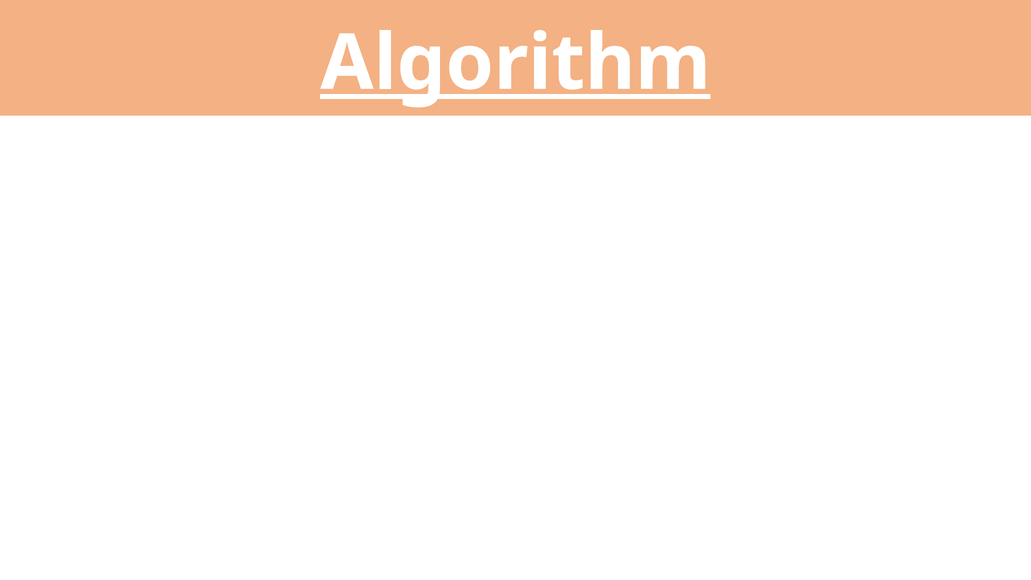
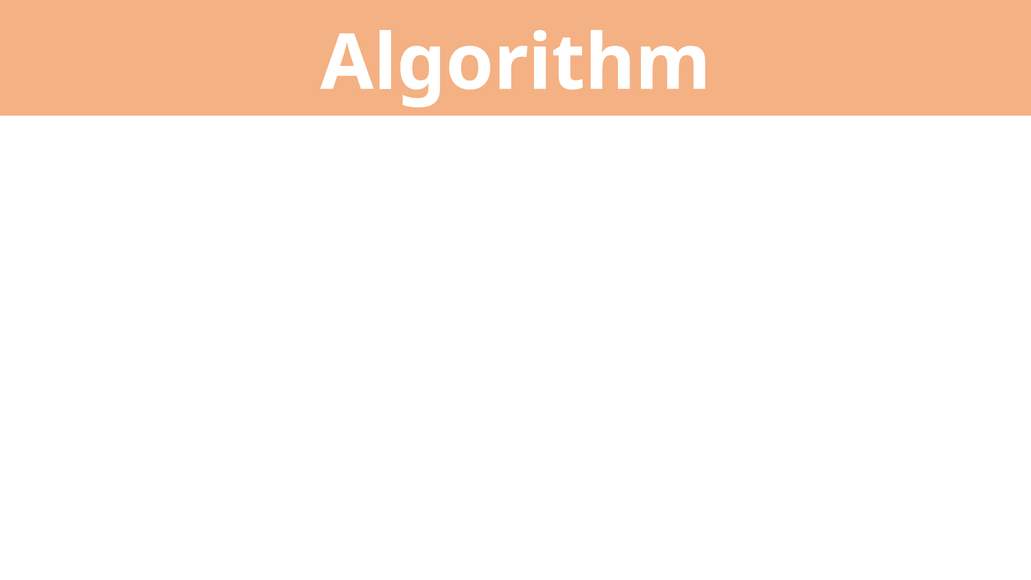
Algorithm underline: present -> none (515, 63)
